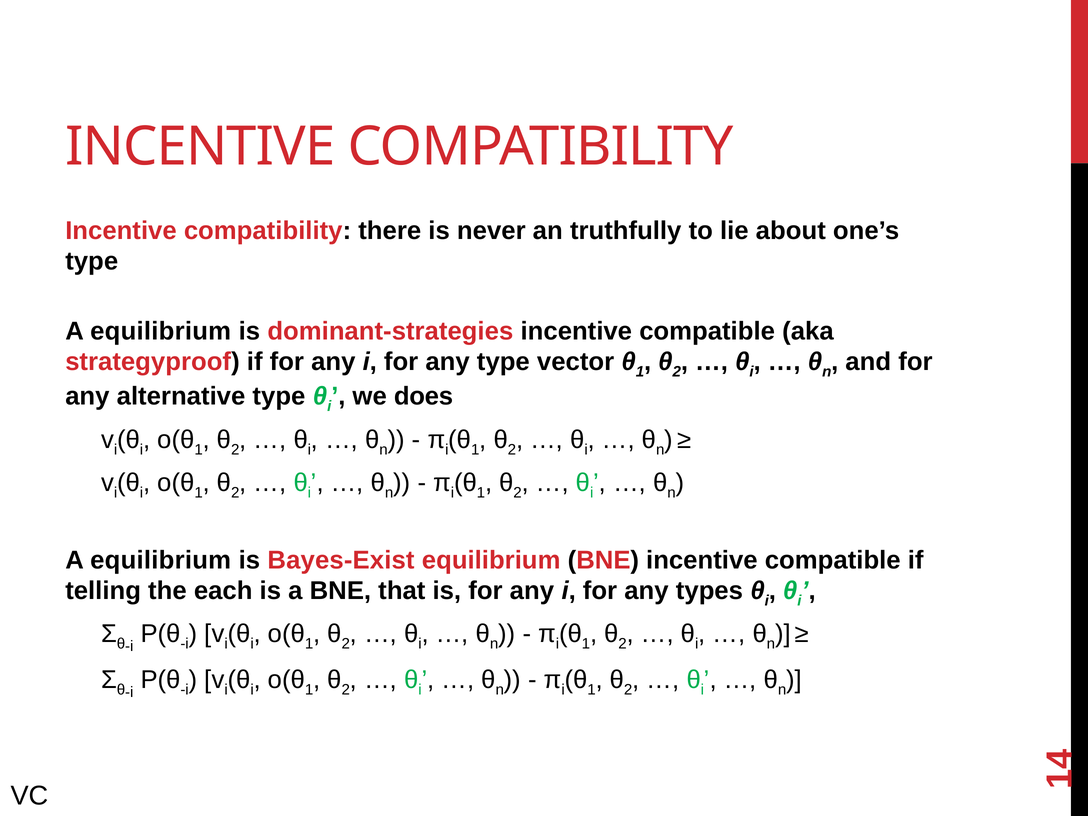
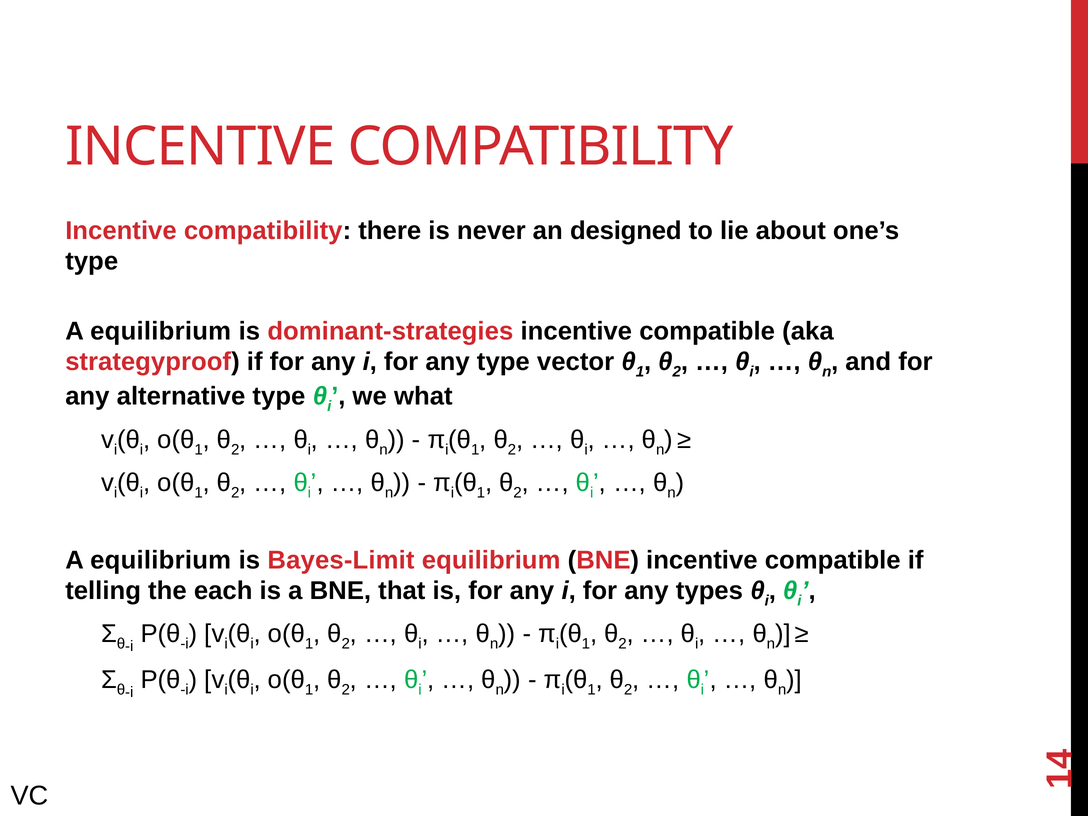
truthfully: truthfully -> designed (626, 231)
does: does -> what (423, 396)
Bayes-Exist: Bayes-Exist -> Bayes-Limit (341, 560)
